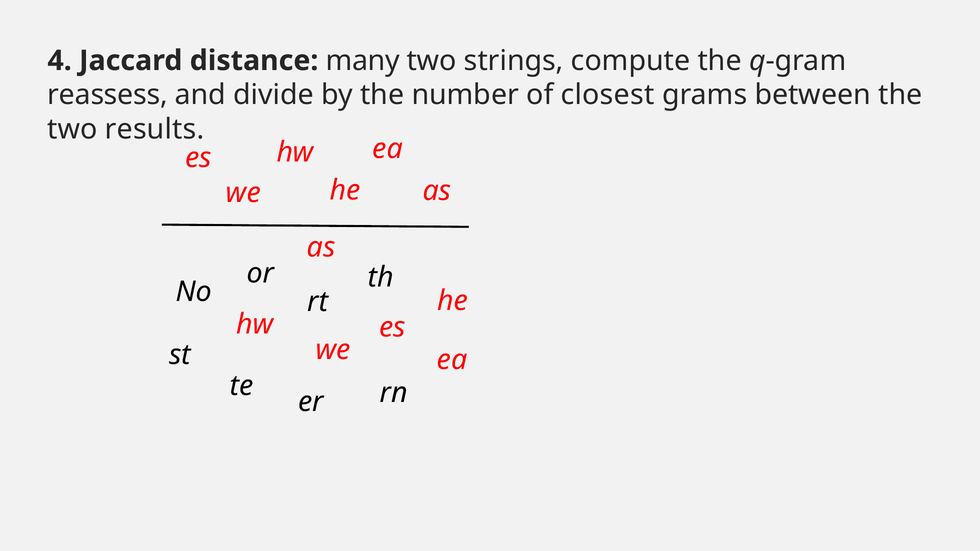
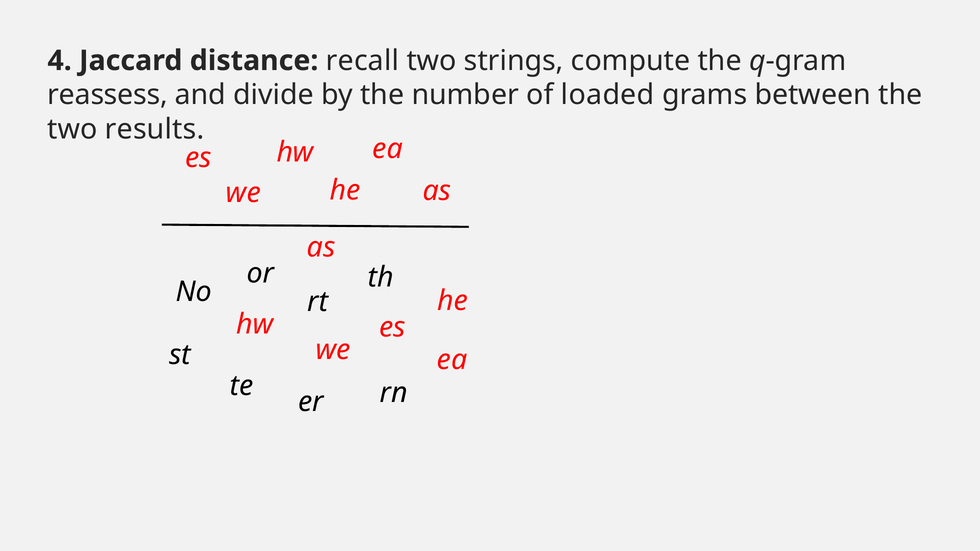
many: many -> recall (363, 61)
closest: closest -> loaded (608, 95)
